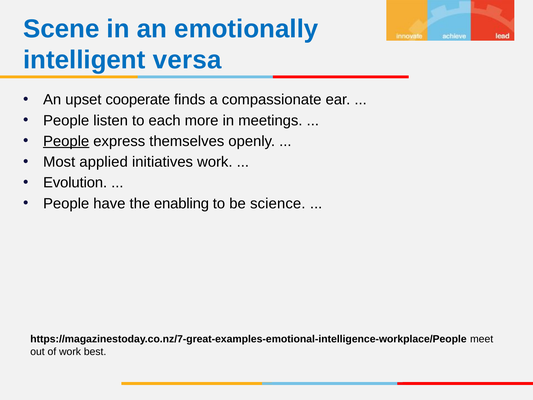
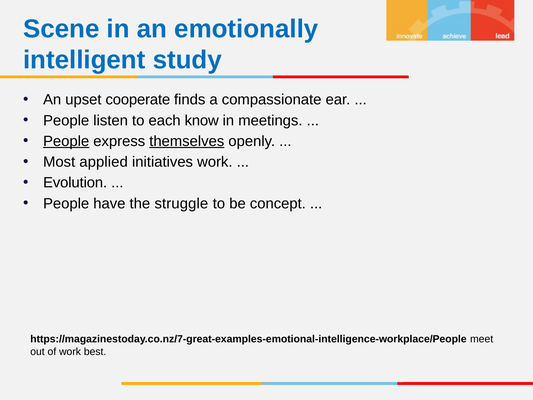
versa: versa -> study (187, 60)
more: more -> know (202, 120)
themselves underline: none -> present (187, 141)
enabling: enabling -> struggle (181, 203)
science: science -> concept (278, 203)
